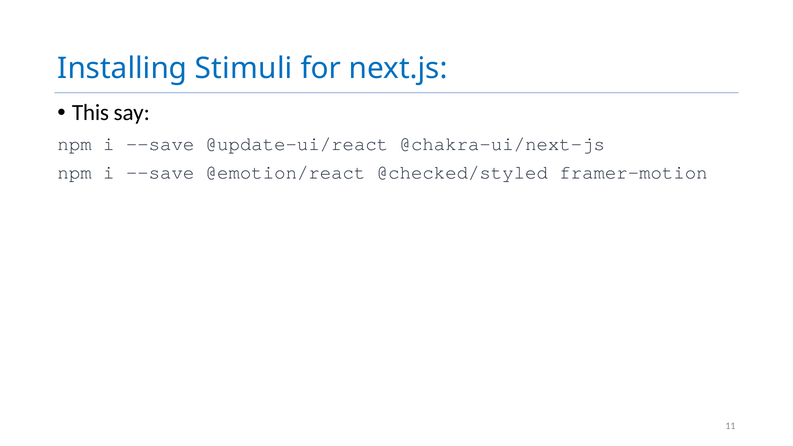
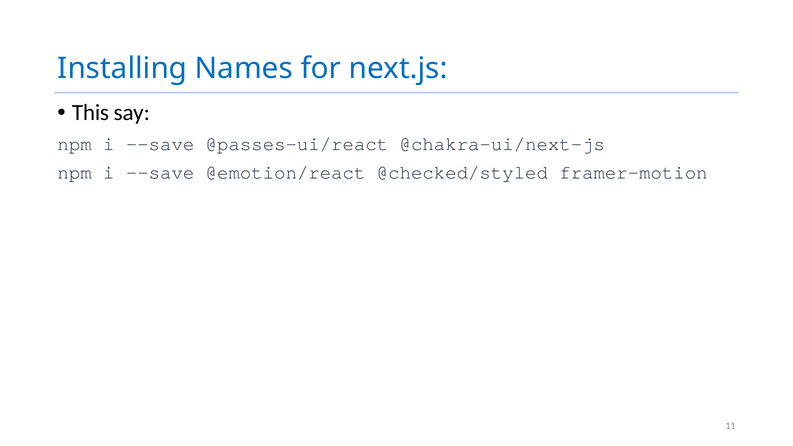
Stimuli: Stimuli -> Names (244, 68)
@update-ui/react: @update-ui/react -> @passes-ui/react (297, 144)
